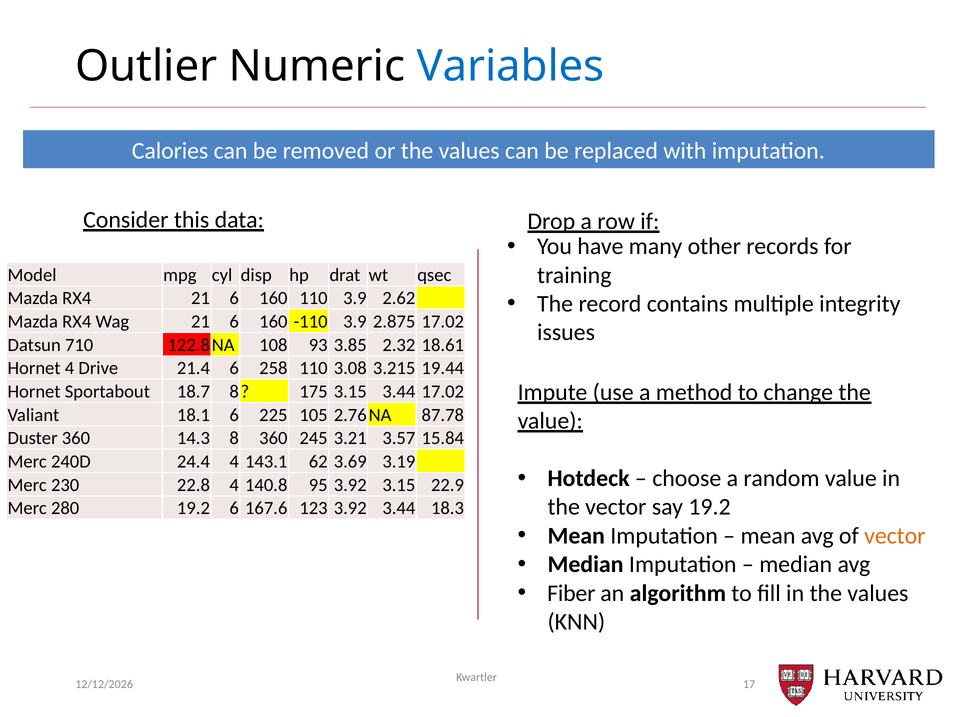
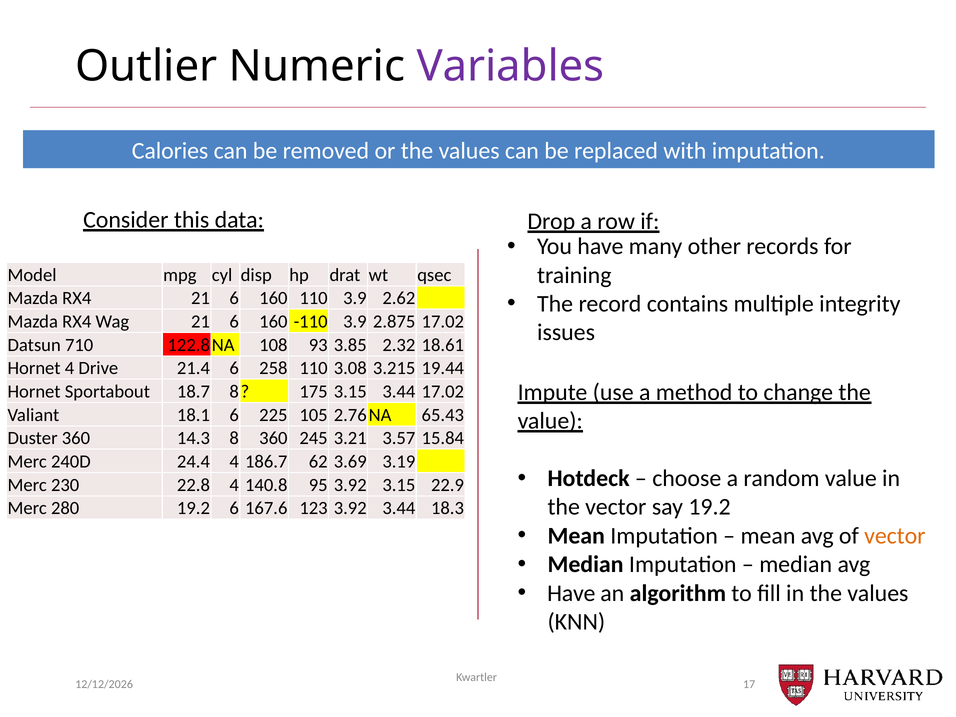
Variables colour: blue -> purple (510, 66)
87.78: 87.78 -> 65.43 (443, 415)
143.1: 143.1 -> 186.7 (266, 462)
Fiber: Fiber -> Have (571, 593)
